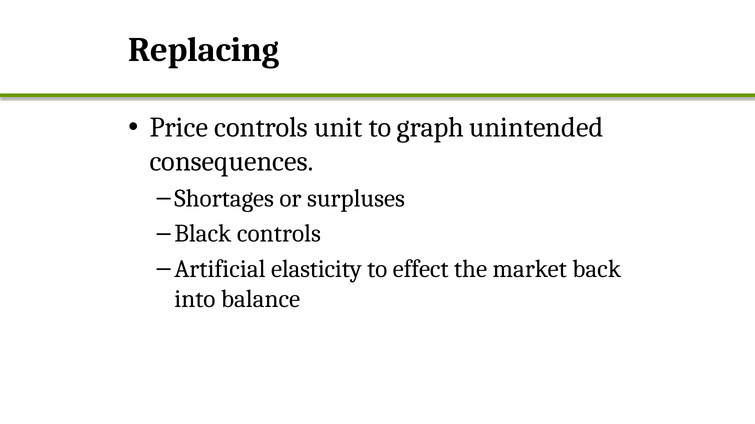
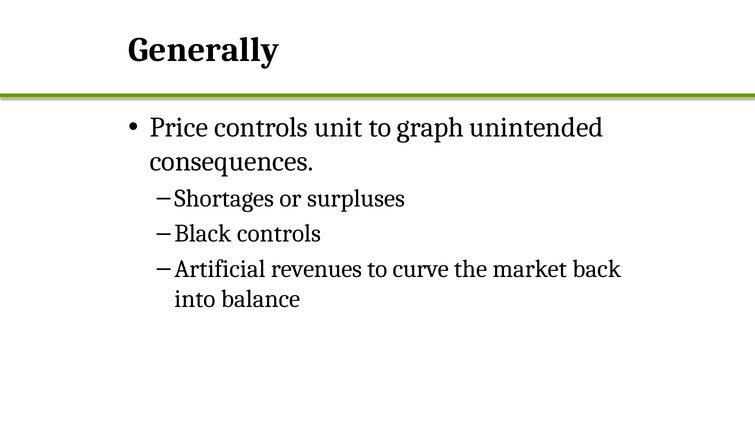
Replacing: Replacing -> Generally (204, 50)
elasticity: elasticity -> revenues (316, 269)
effect: effect -> curve (421, 269)
